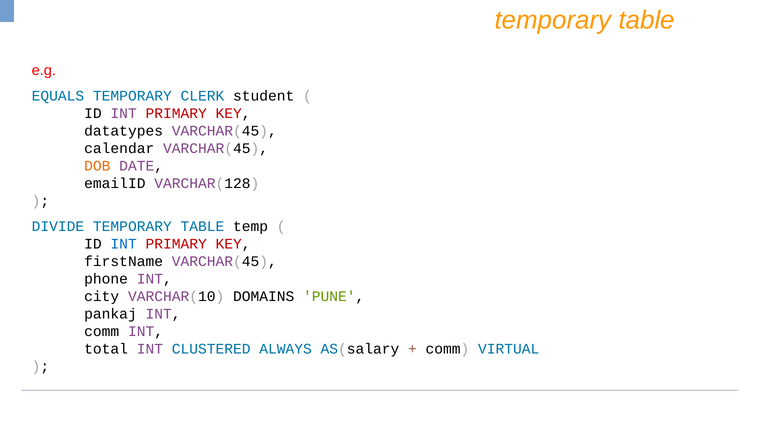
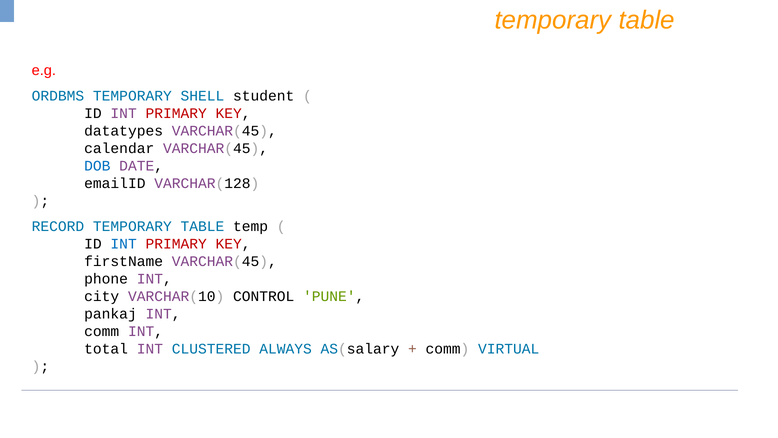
EQUALS: EQUALS -> ORDBMS (58, 96)
CLERK: CLERK -> SHELL (202, 96)
DOB colour: orange -> blue (97, 166)
DIVIDE: DIVIDE -> RECORD (58, 226)
DOMAINS: DOMAINS -> CONTROL (264, 296)
